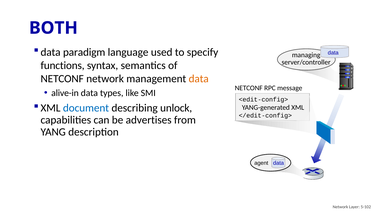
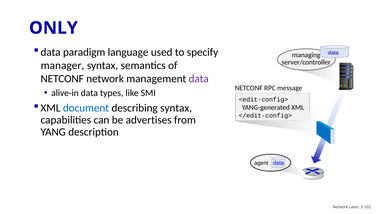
BOTH: BOTH -> ONLY (53, 28)
functions: functions -> manager (62, 66)
data colour: orange -> purple (199, 79)
describing unlock: unlock -> syntax (176, 108)
